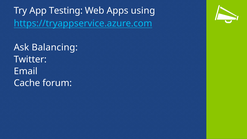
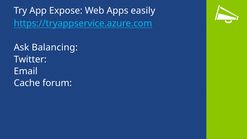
Testing: Testing -> Expose (66, 11)
using: using -> easily (143, 11)
